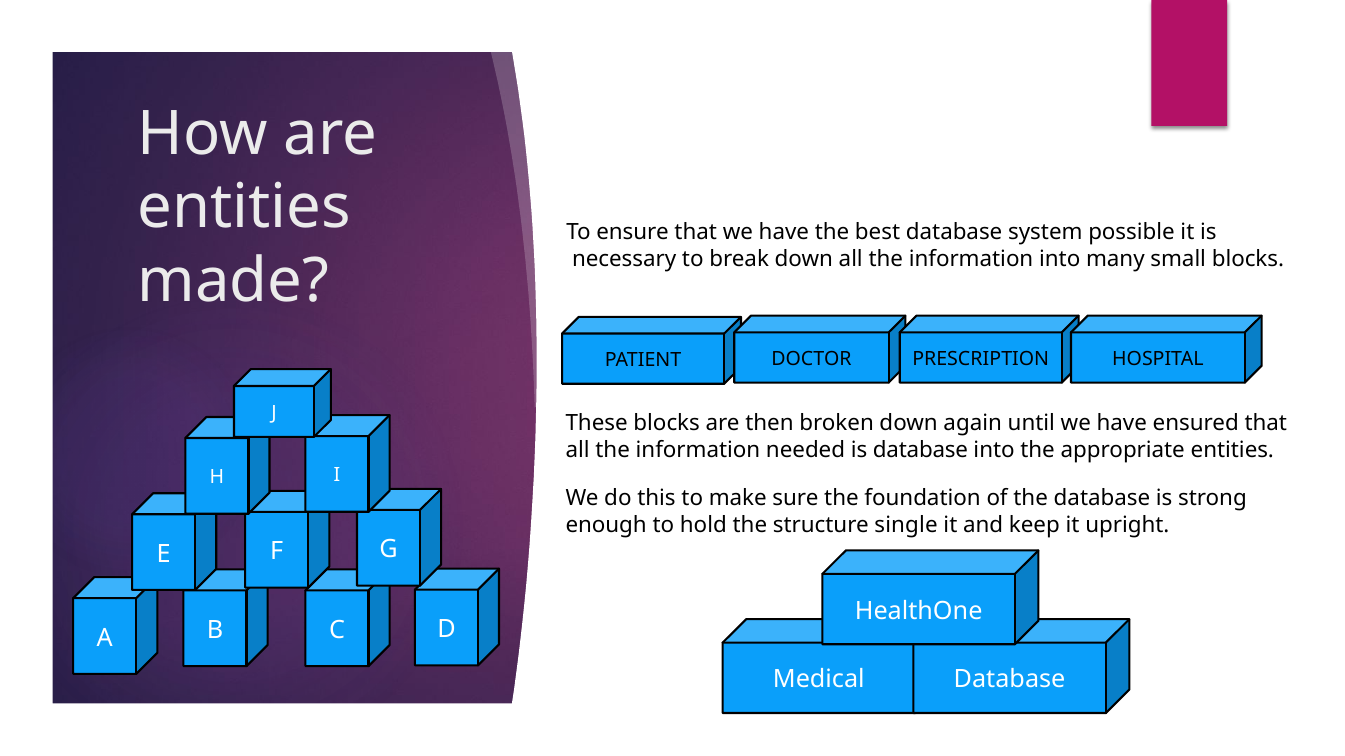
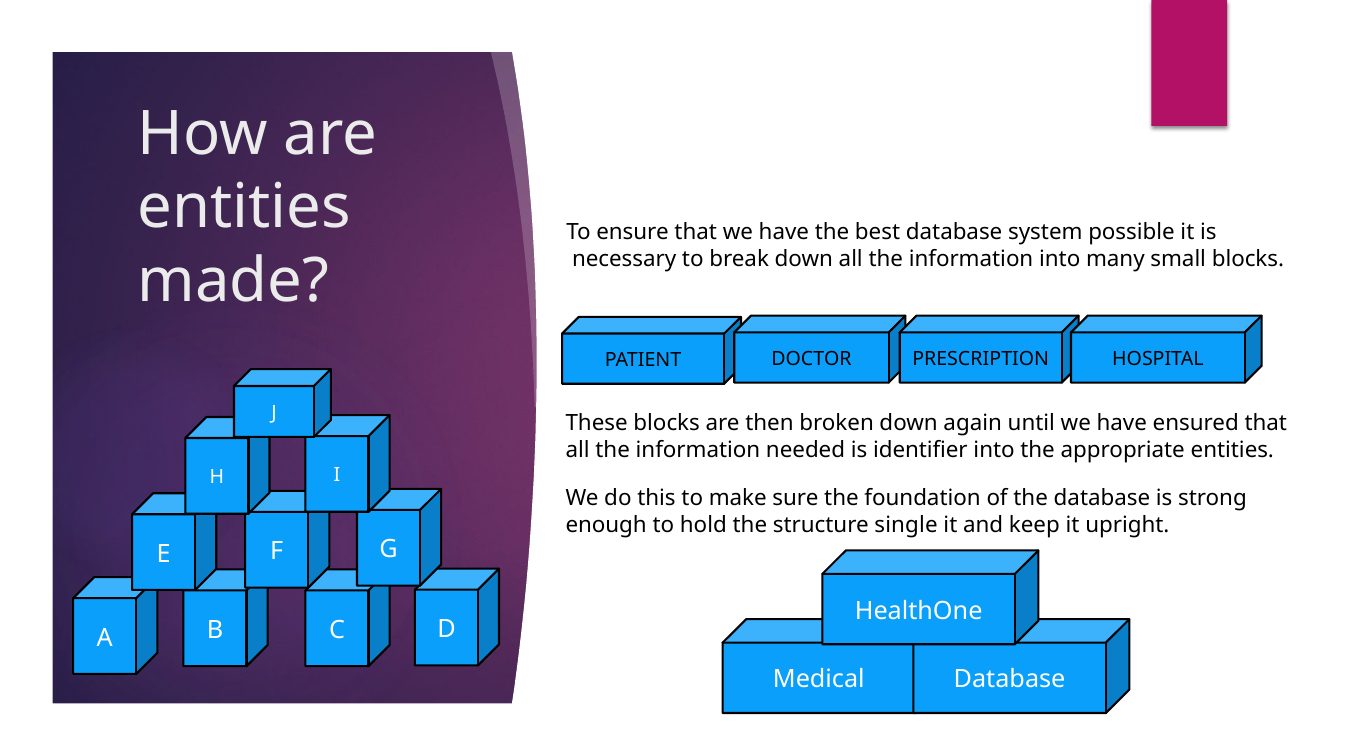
is database: database -> identifier (920, 450)
